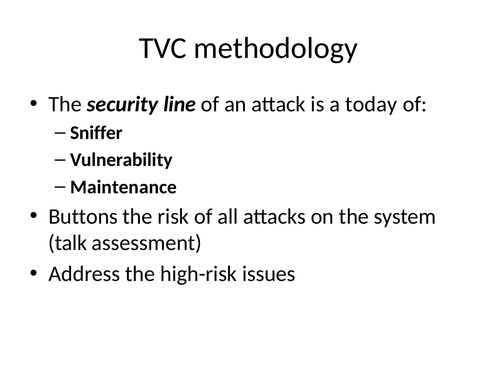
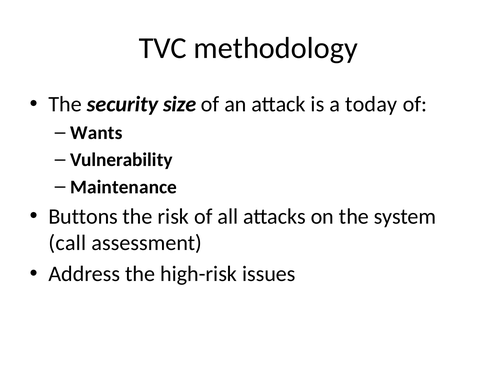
line: line -> size (180, 104)
Sniffer: Sniffer -> Wants (96, 133)
talk: talk -> call (67, 243)
